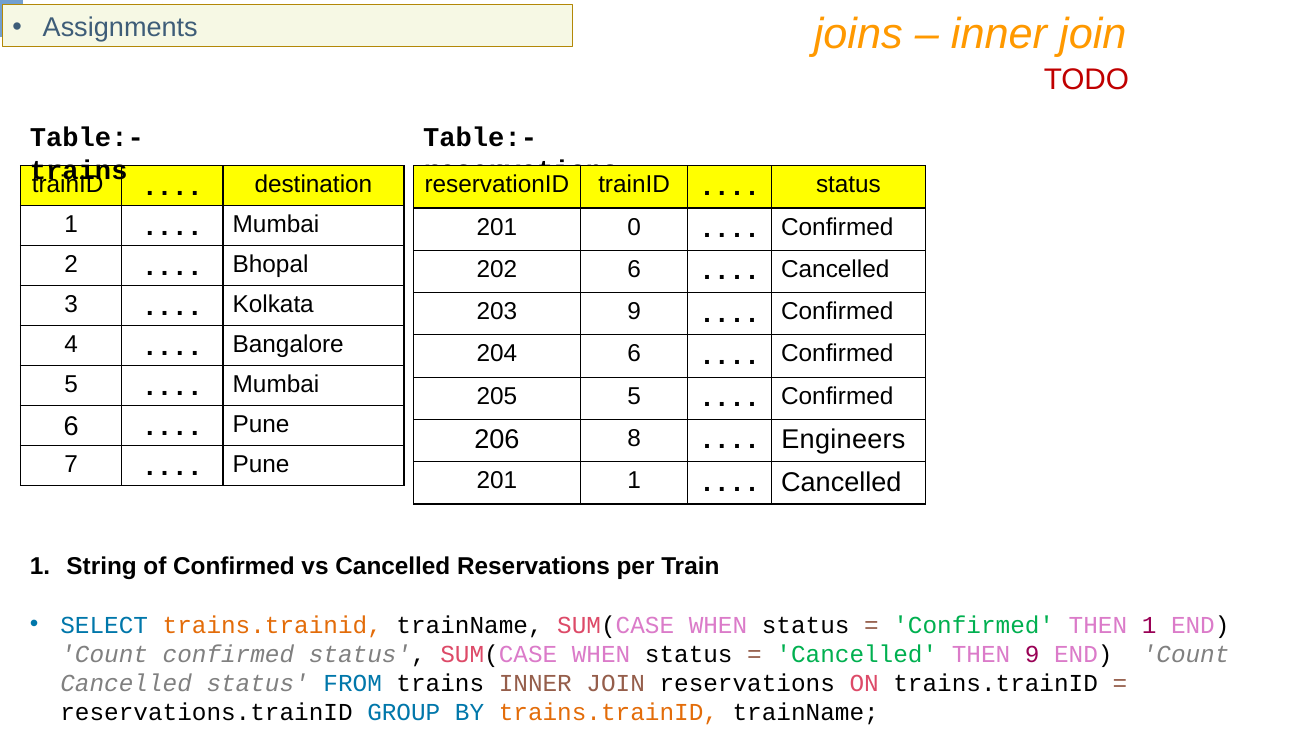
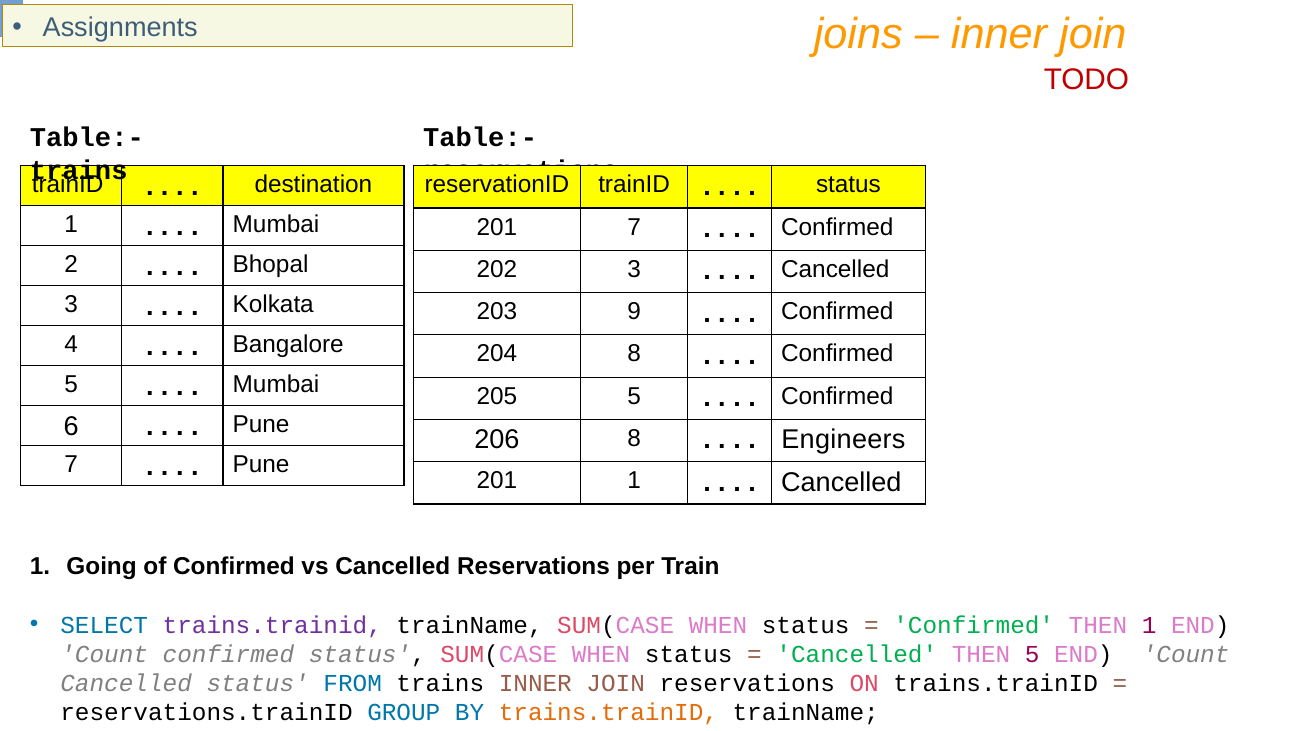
201 0: 0 -> 7 (634, 227)
202 6: 6 -> 3 (634, 269)
204 6: 6 -> 8 (634, 354)
String: String -> Going (102, 566)
trains.trainid colour: orange -> purple (272, 625)
THEN 9: 9 -> 5 (1032, 654)
